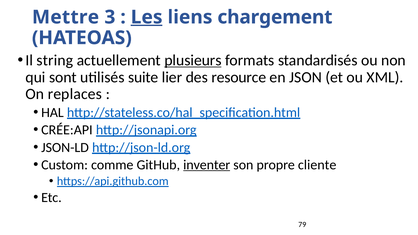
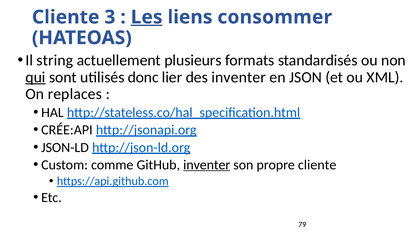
Mettre: Mettre -> Cliente (66, 17)
chargement: chargement -> consommer (275, 17)
plusieurs underline: present -> none (193, 60)
qui underline: none -> present (36, 77)
suite: suite -> donc (143, 77)
des resource: resource -> inventer (239, 77)
